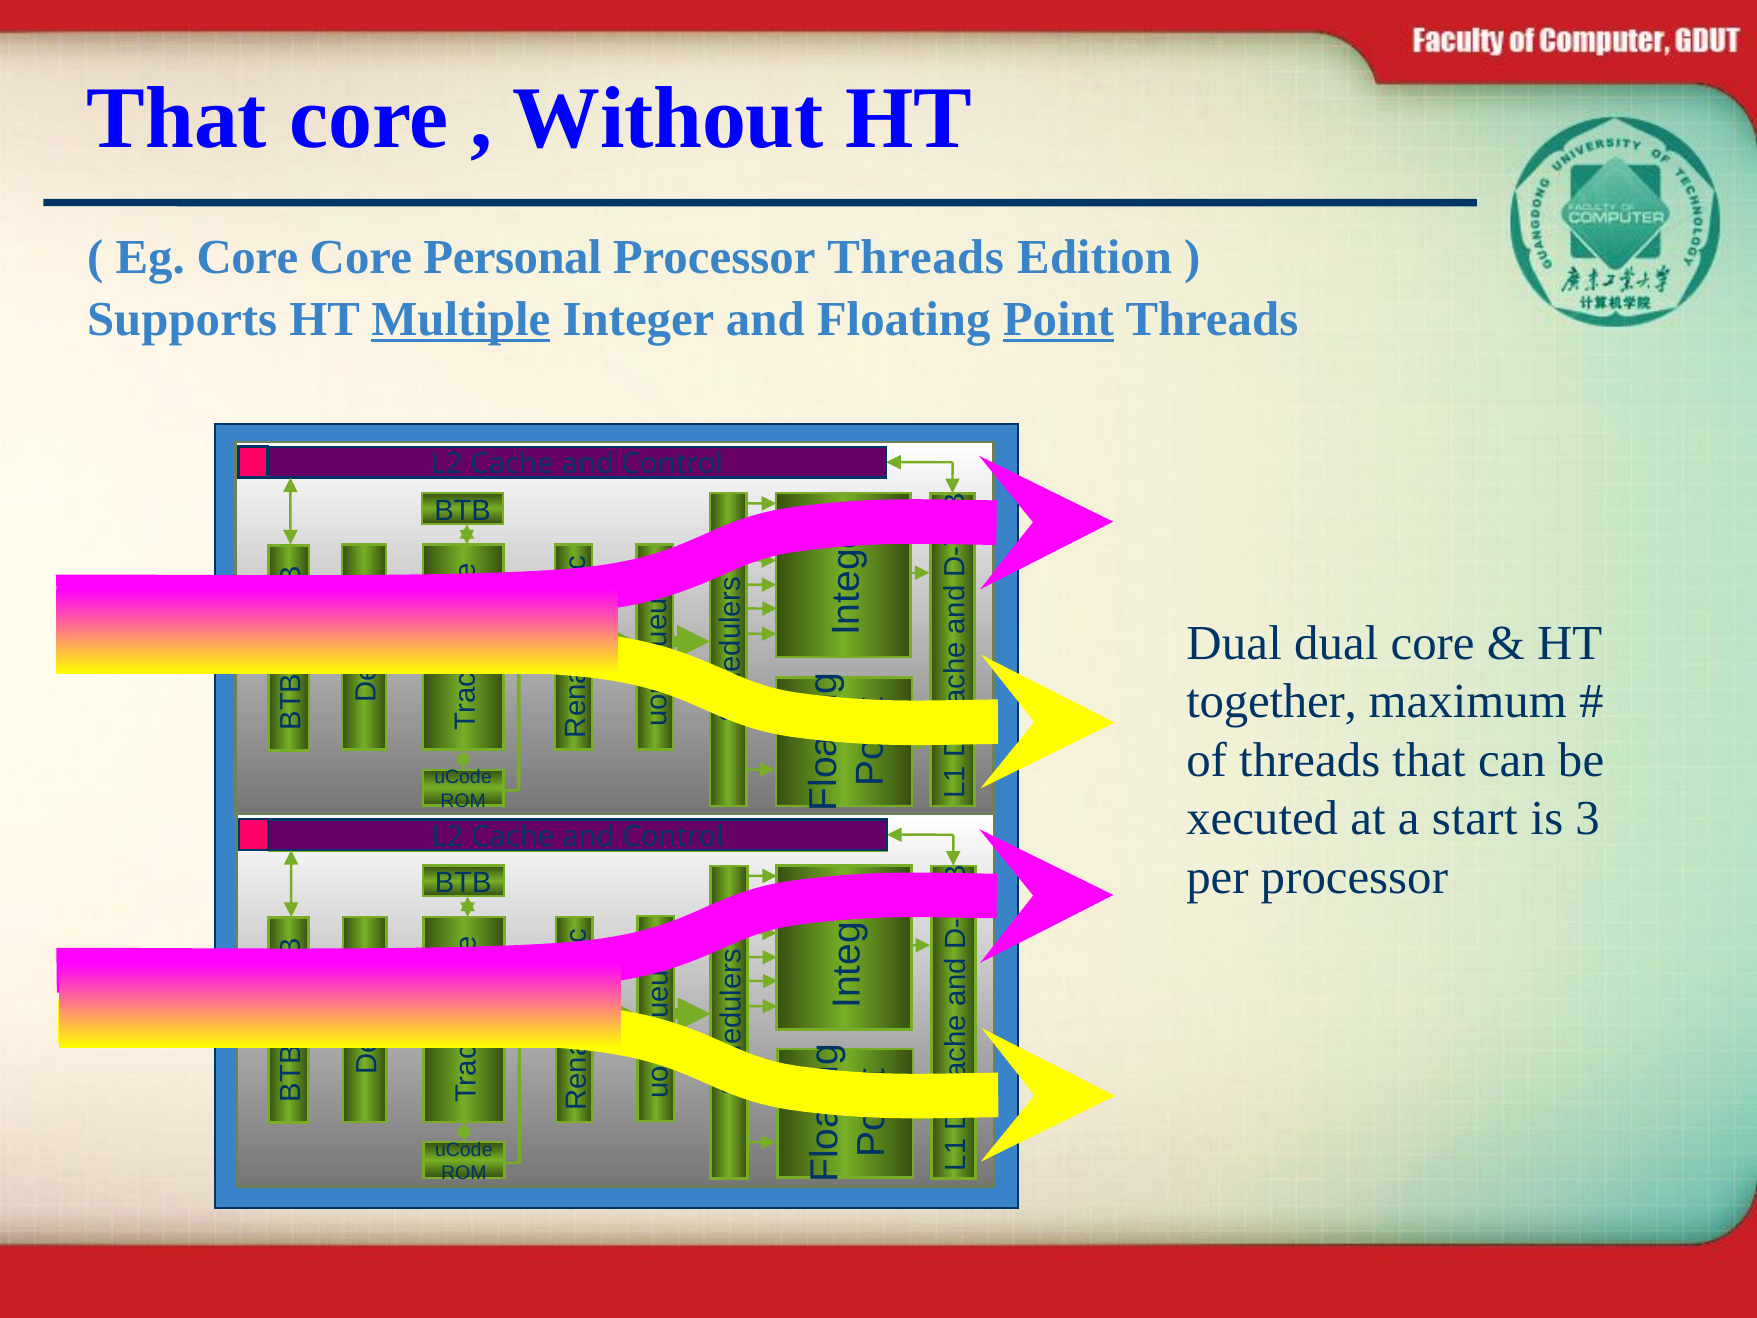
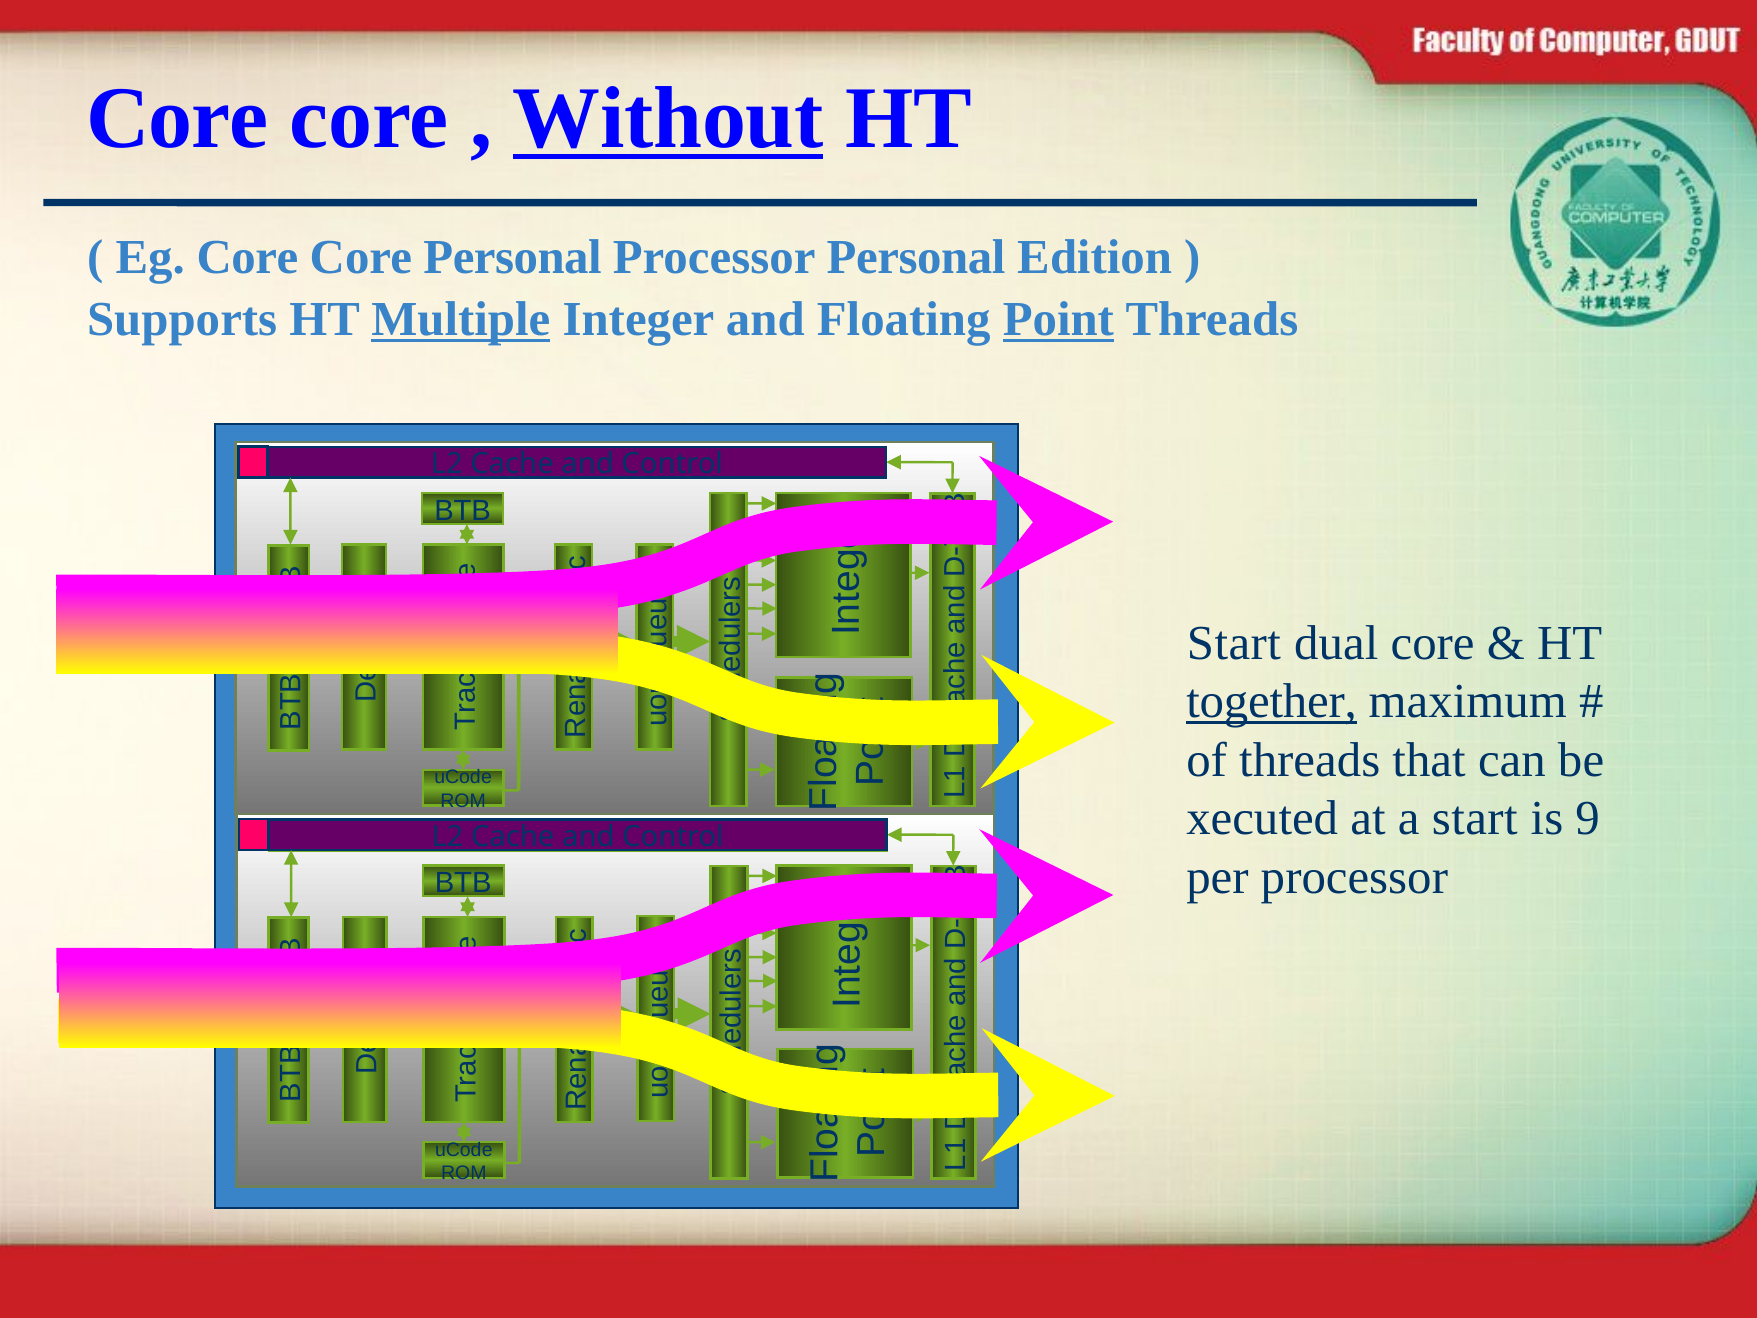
That: That -> Core (177, 119)
Without underline: none -> present (668, 119)
Processor Threads: Threads -> Personal (916, 257)
Dual: Dual -> Start (1234, 643)
together underline: none -> present (1272, 701)
is 3: 3 -> 9 (1588, 819)
